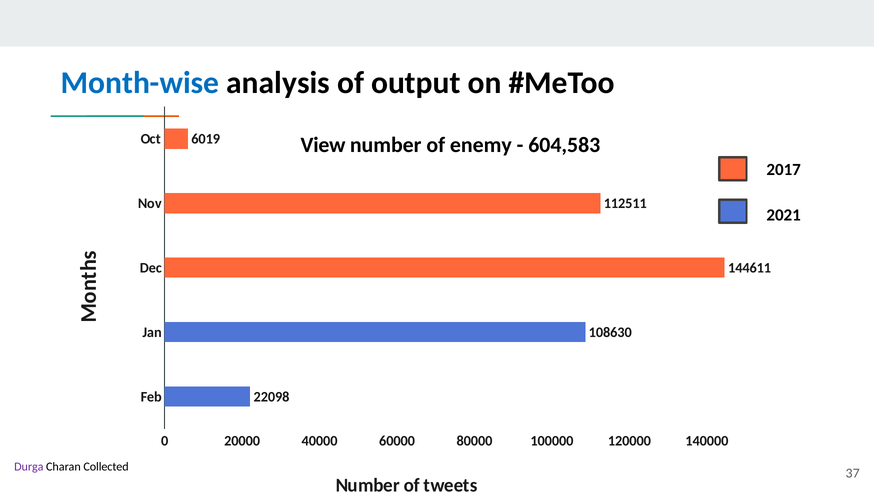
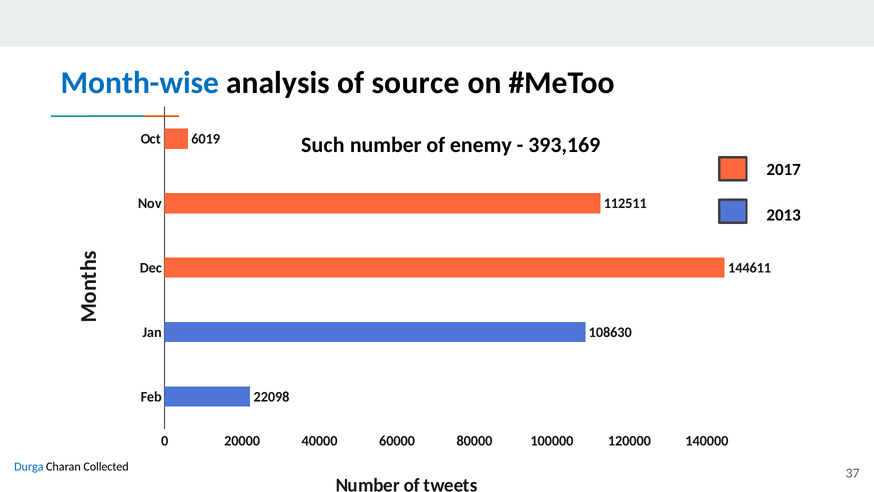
output: output -> source (416, 83)
View: View -> Such (323, 145)
604,583: 604,583 -> 393,169 (564, 145)
2021: 2021 -> 2013 (784, 215)
Durga colour: purple -> blue (29, 466)
